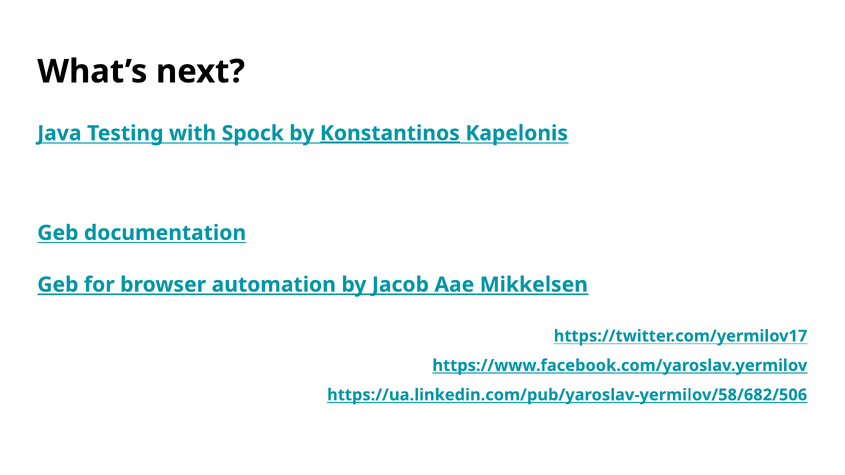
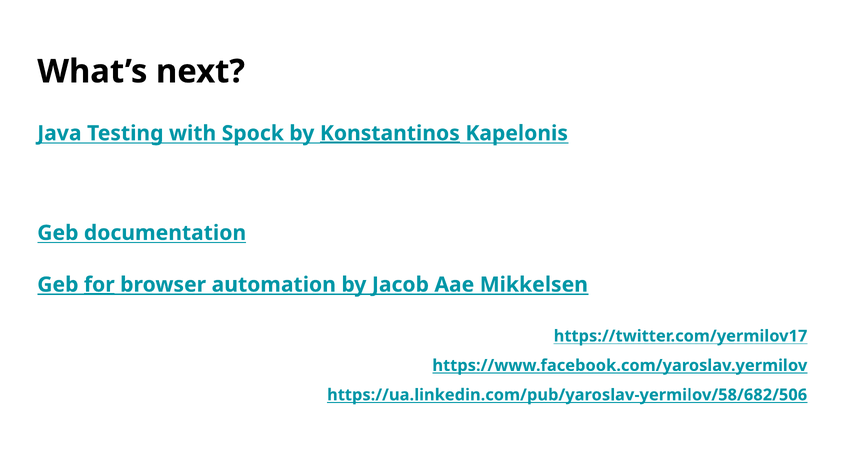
for underline: none -> present (99, 285)
